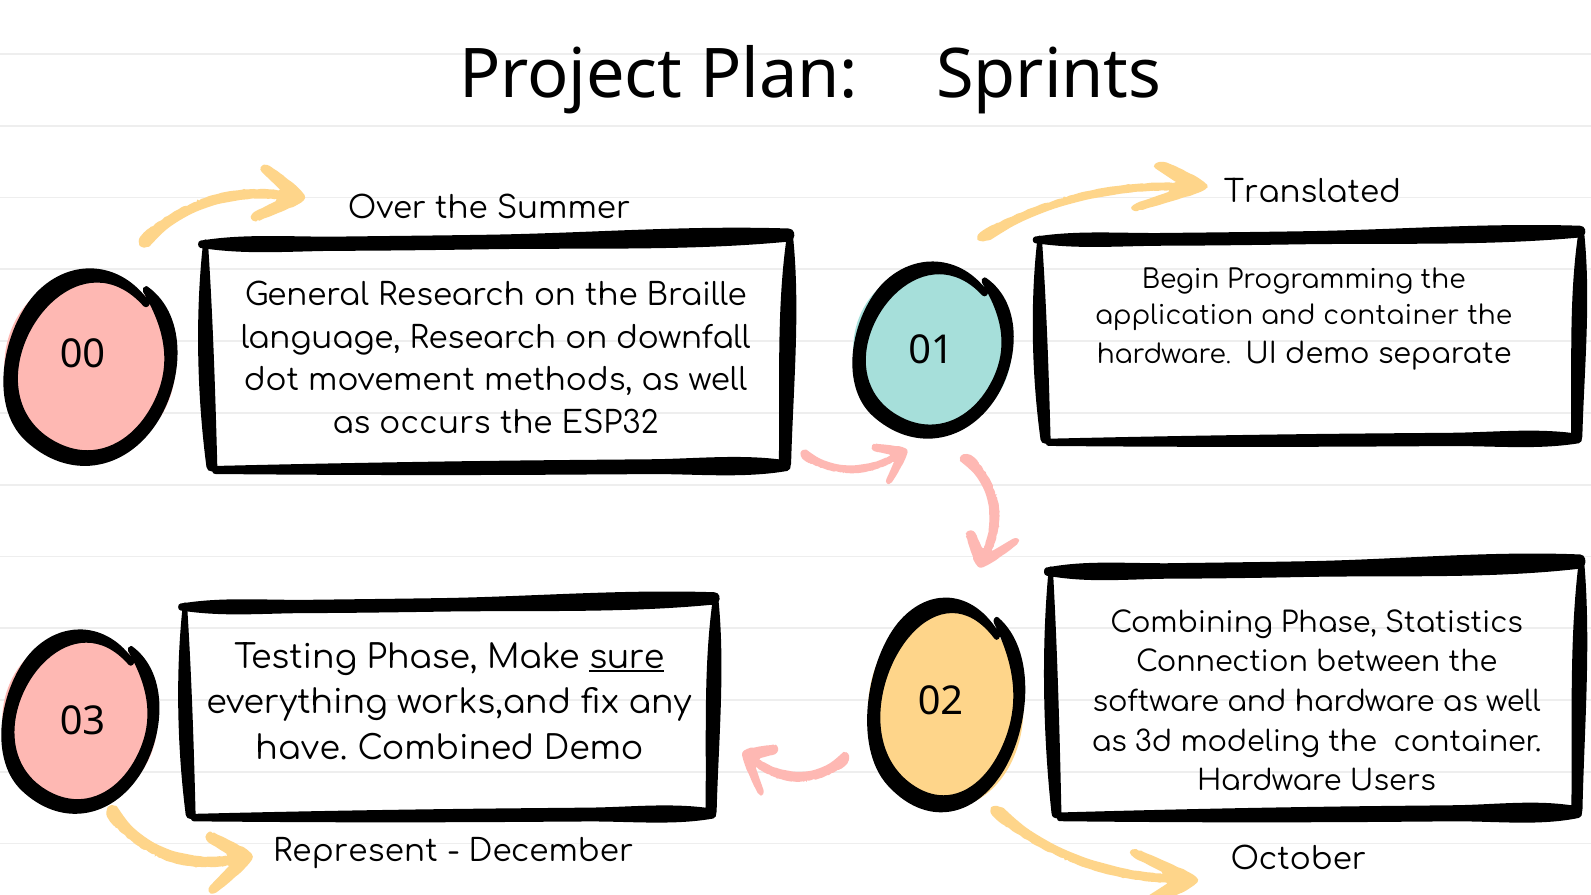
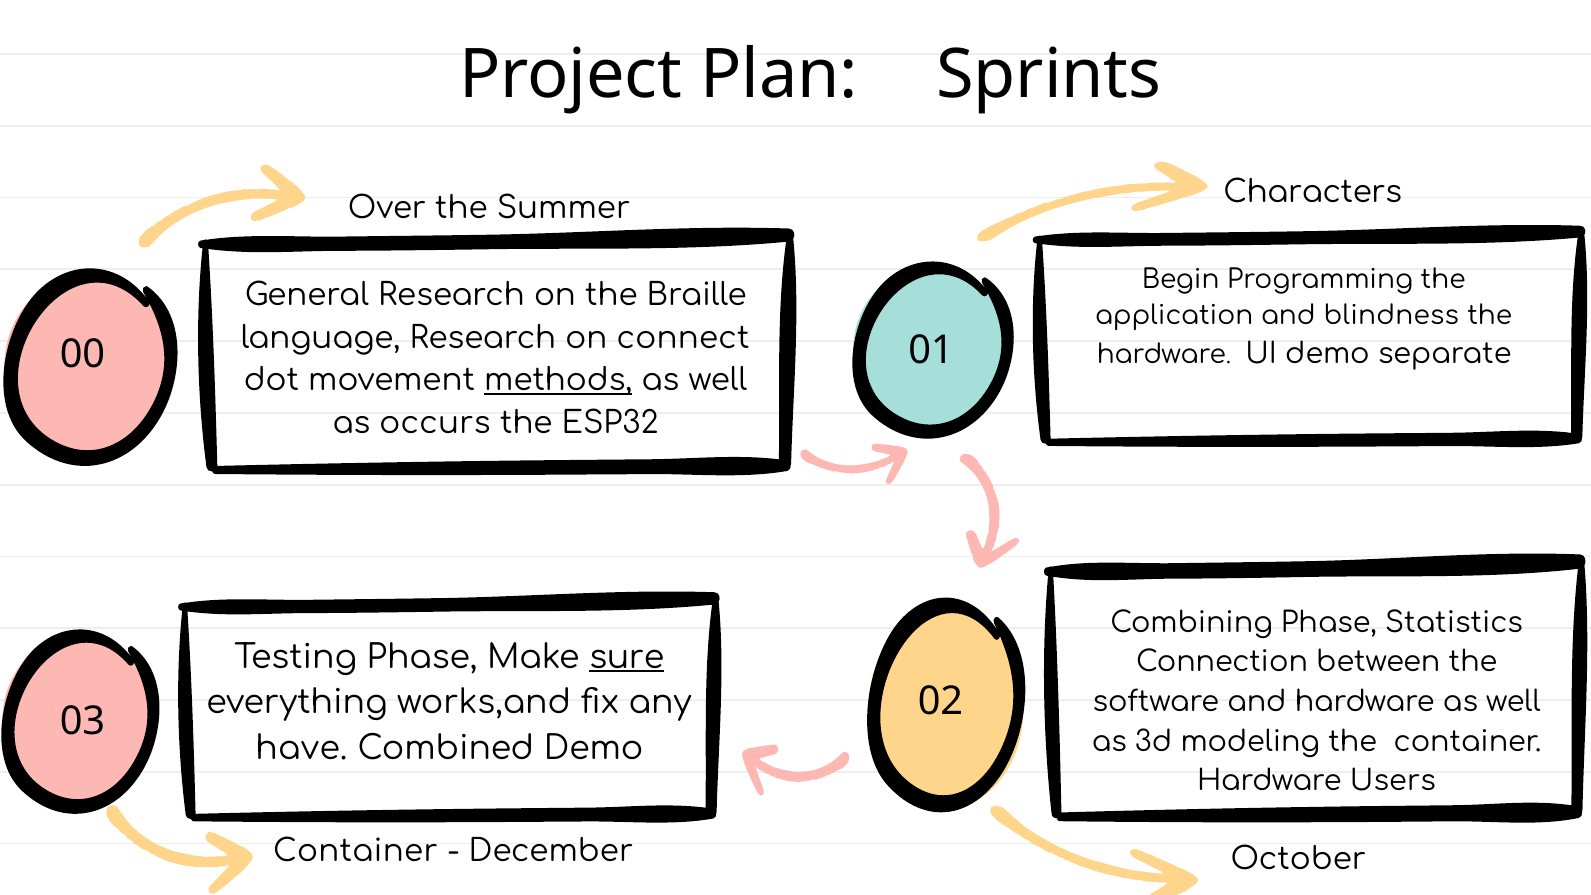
Translated: Translated -> Characters (1313, 192)
and container: container -> blindness (1391, 316)
downfall: downfall -> connect (683, 338)
methods underline: none -> present (558, 380)
Represent: Represent -> Container (355, 851)
